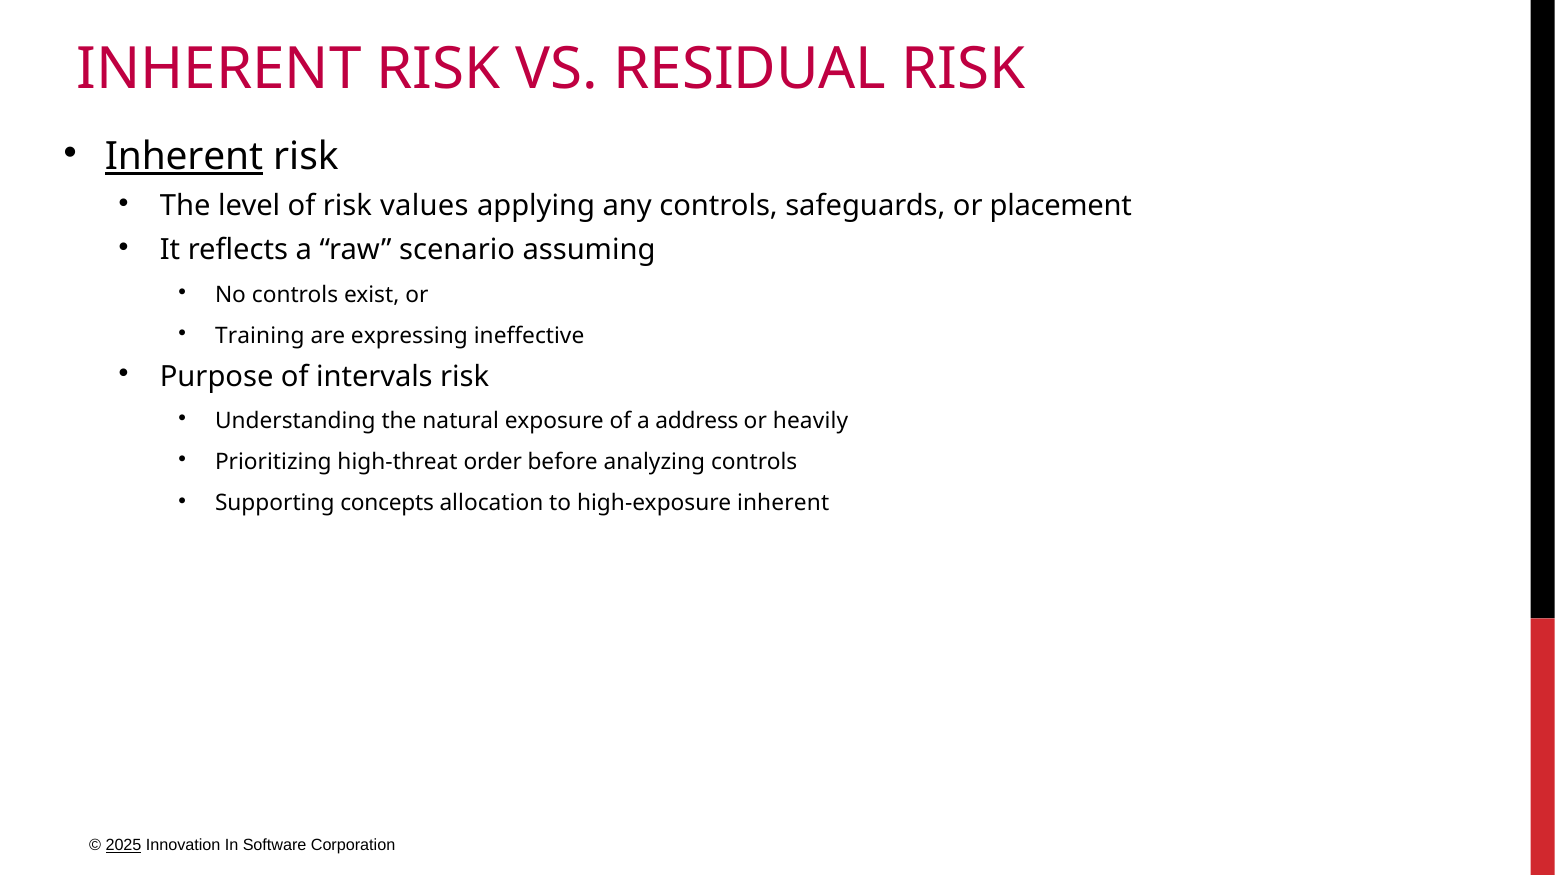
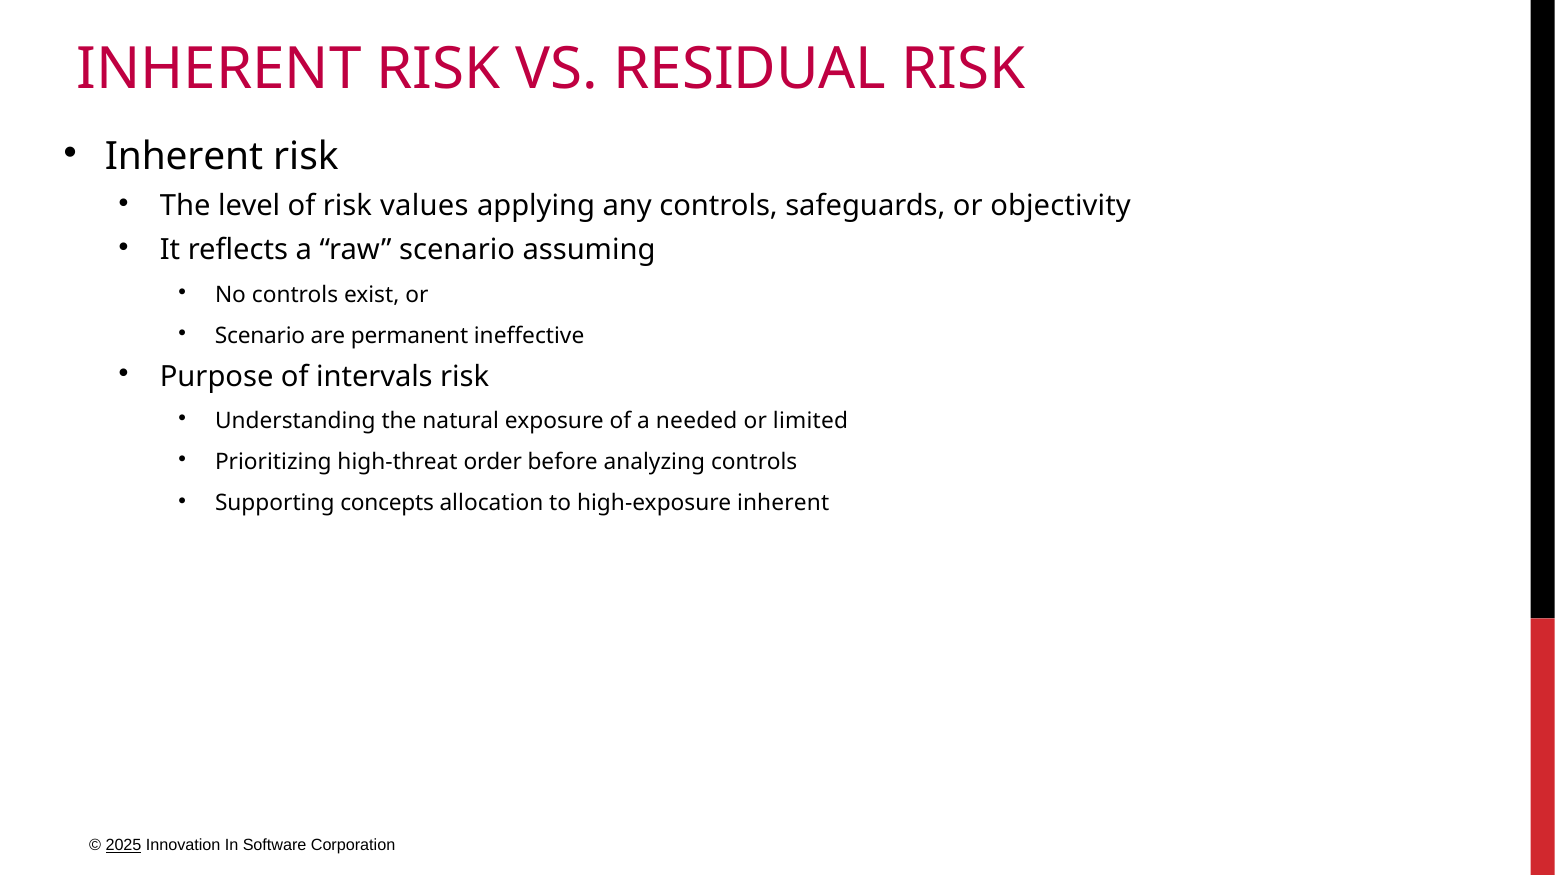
Inherent underline: present -> none (184, 157)
placement: placement -> objectivity (1061, 206)
Training: Training -> Scenario (260, 336)
expressing: expressing -> permanent (410, 336)
address: address -> needed (697, 421)
heavily: heavily -> limited (810, 421)
